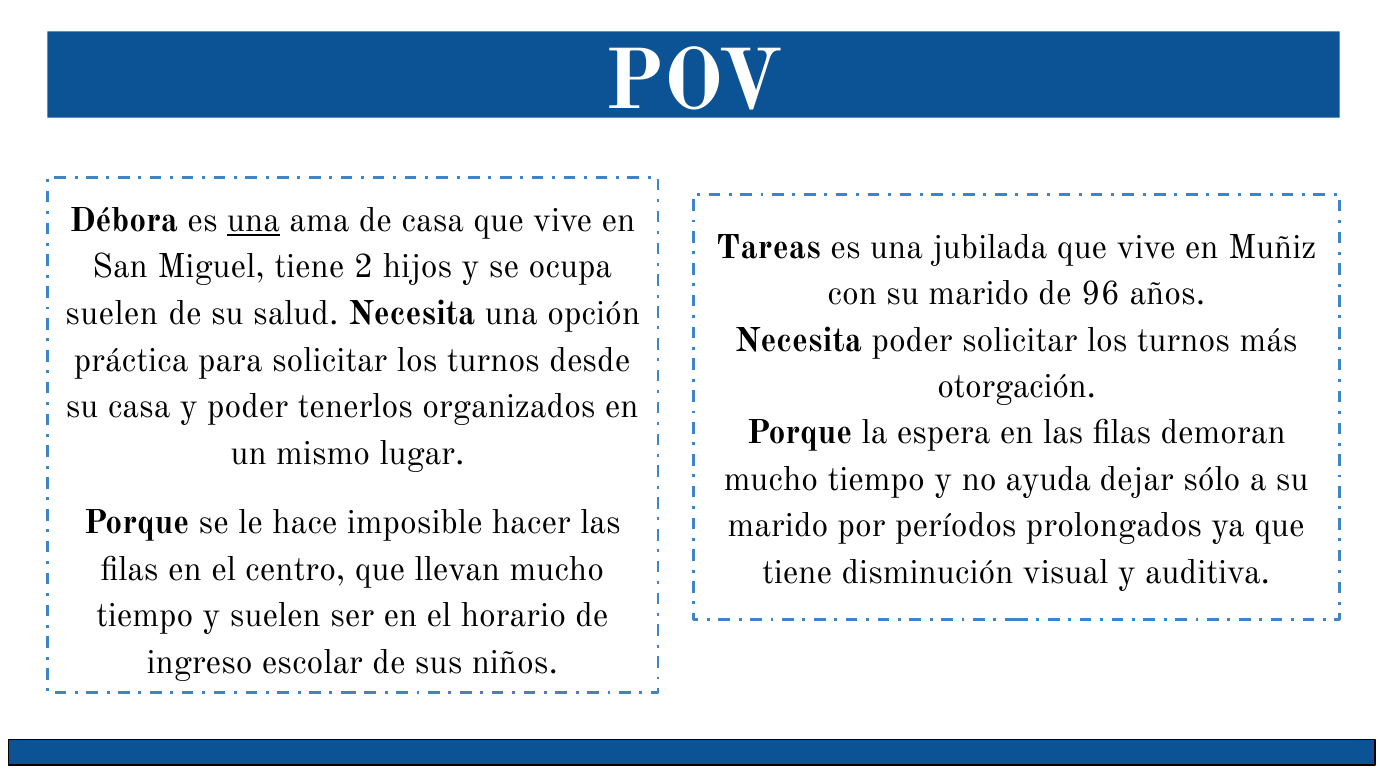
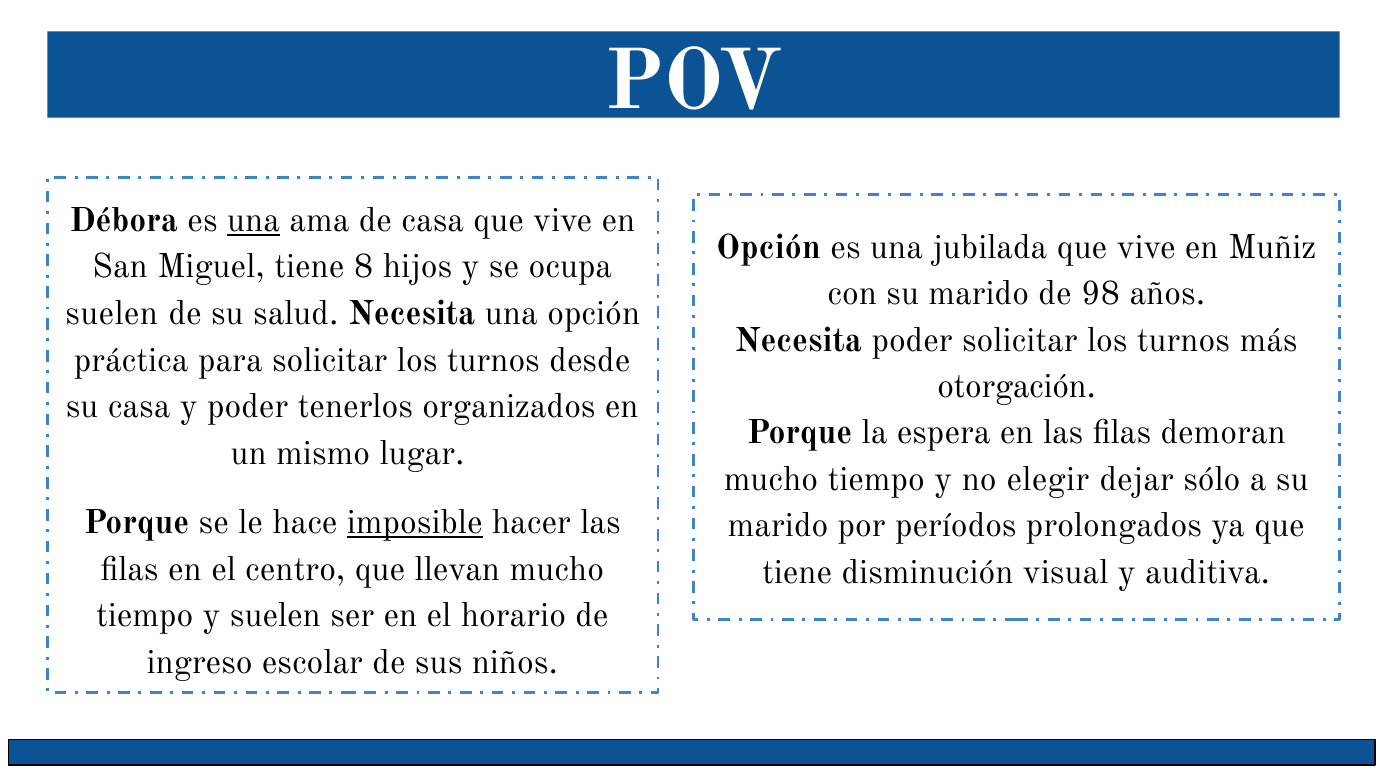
Tareas: Tareas -> Opción (769, 247)
2: 2 -> 8 (364, 267)
96: 96 -> 98 (1101, 294)
ayuda: ayuda -> elegir (1048, 479)
imposible underline: none -> present (415, 523)
